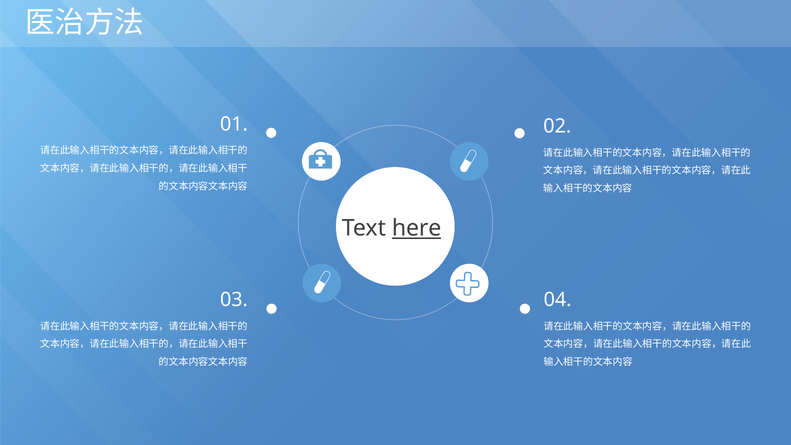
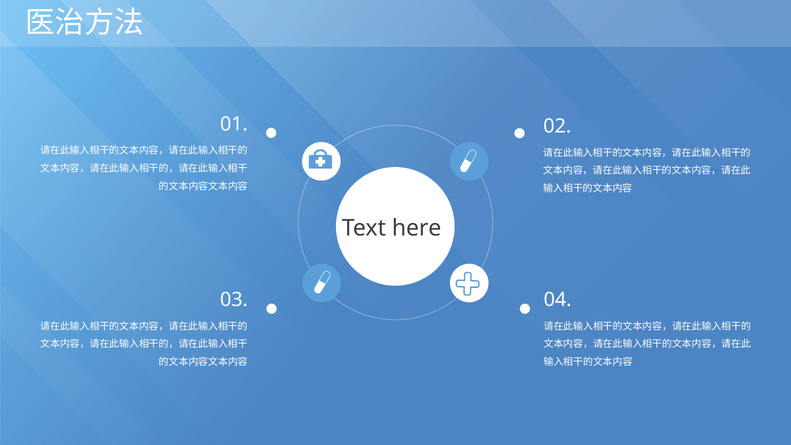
here underline: present -> none (417, 228)
